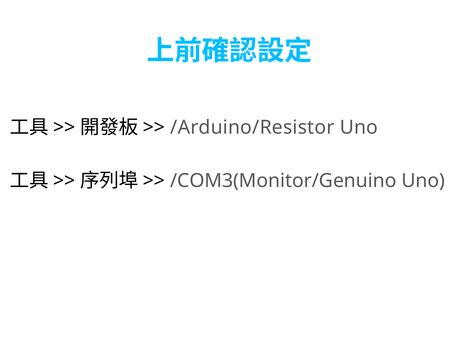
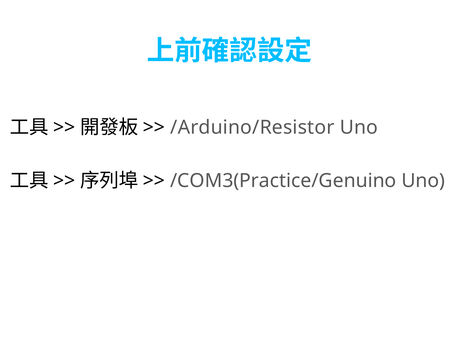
/COM3(Monitor/Genuino: /COM3(Monitor/Genuino -> /COM3(Practice/Genuino (283, 181)
